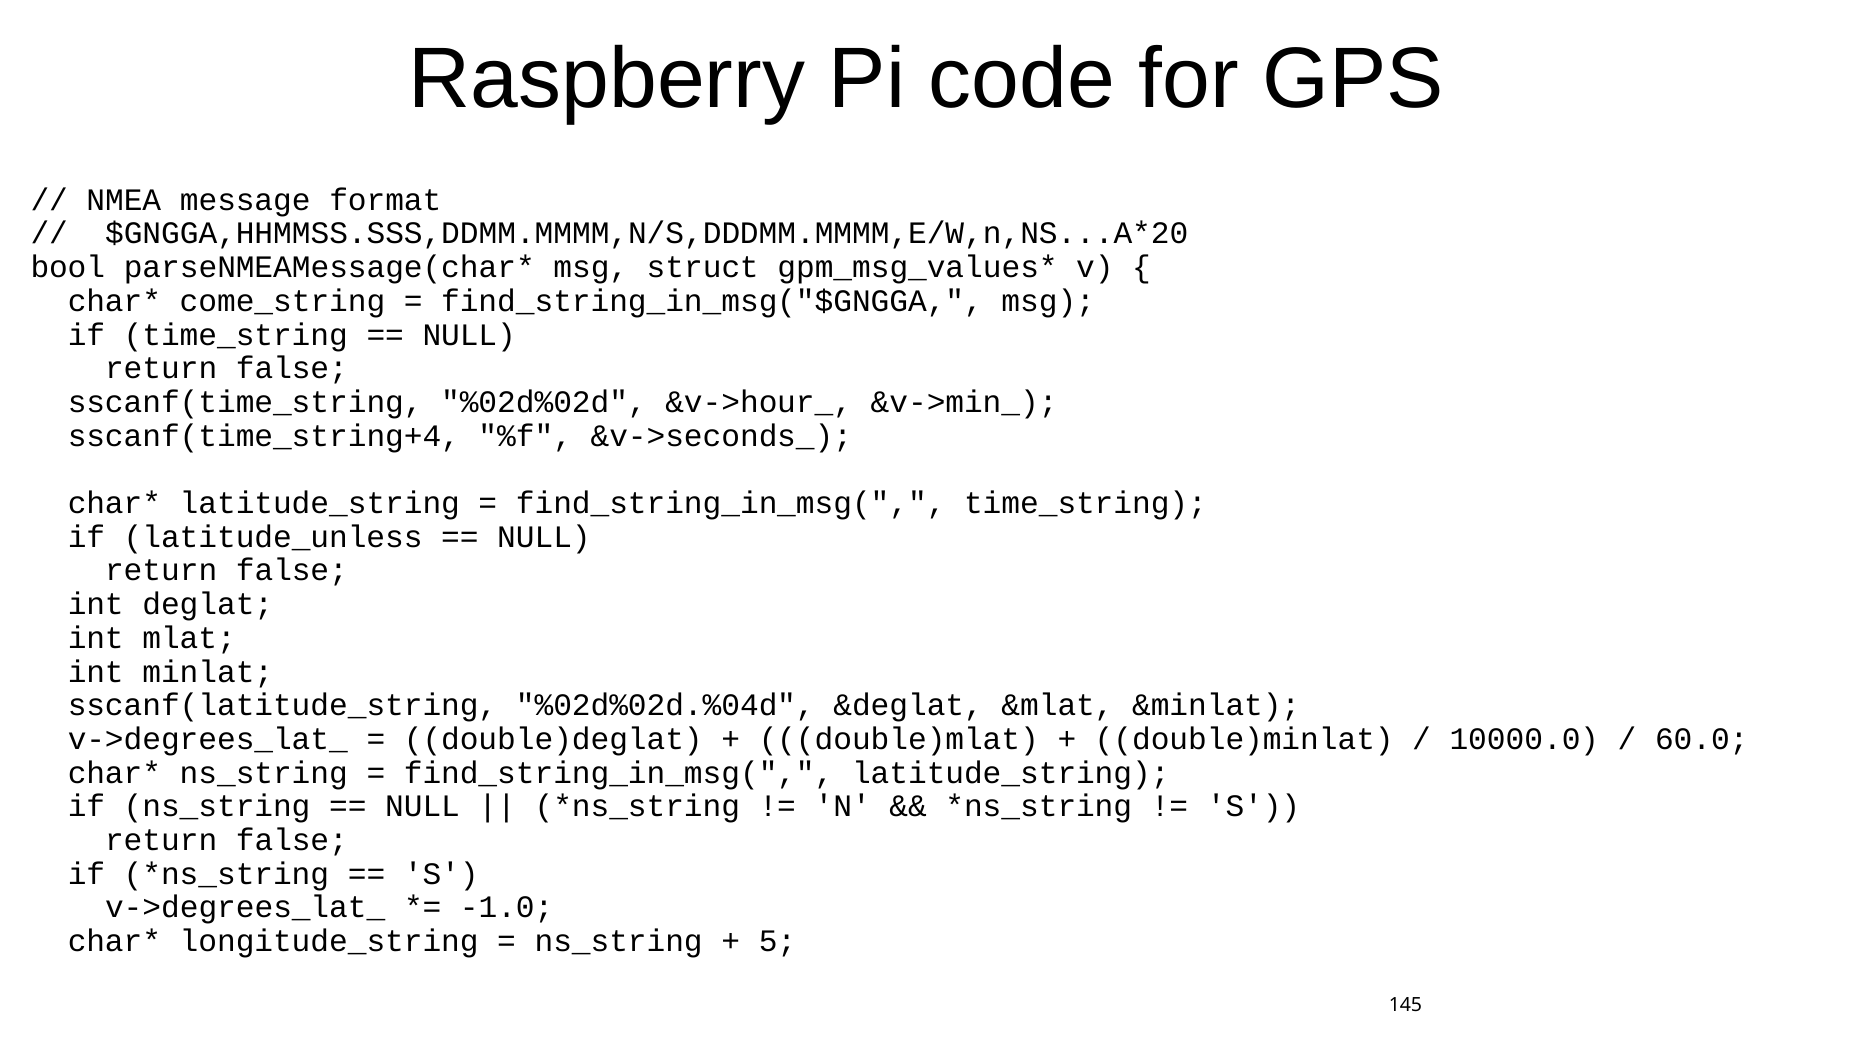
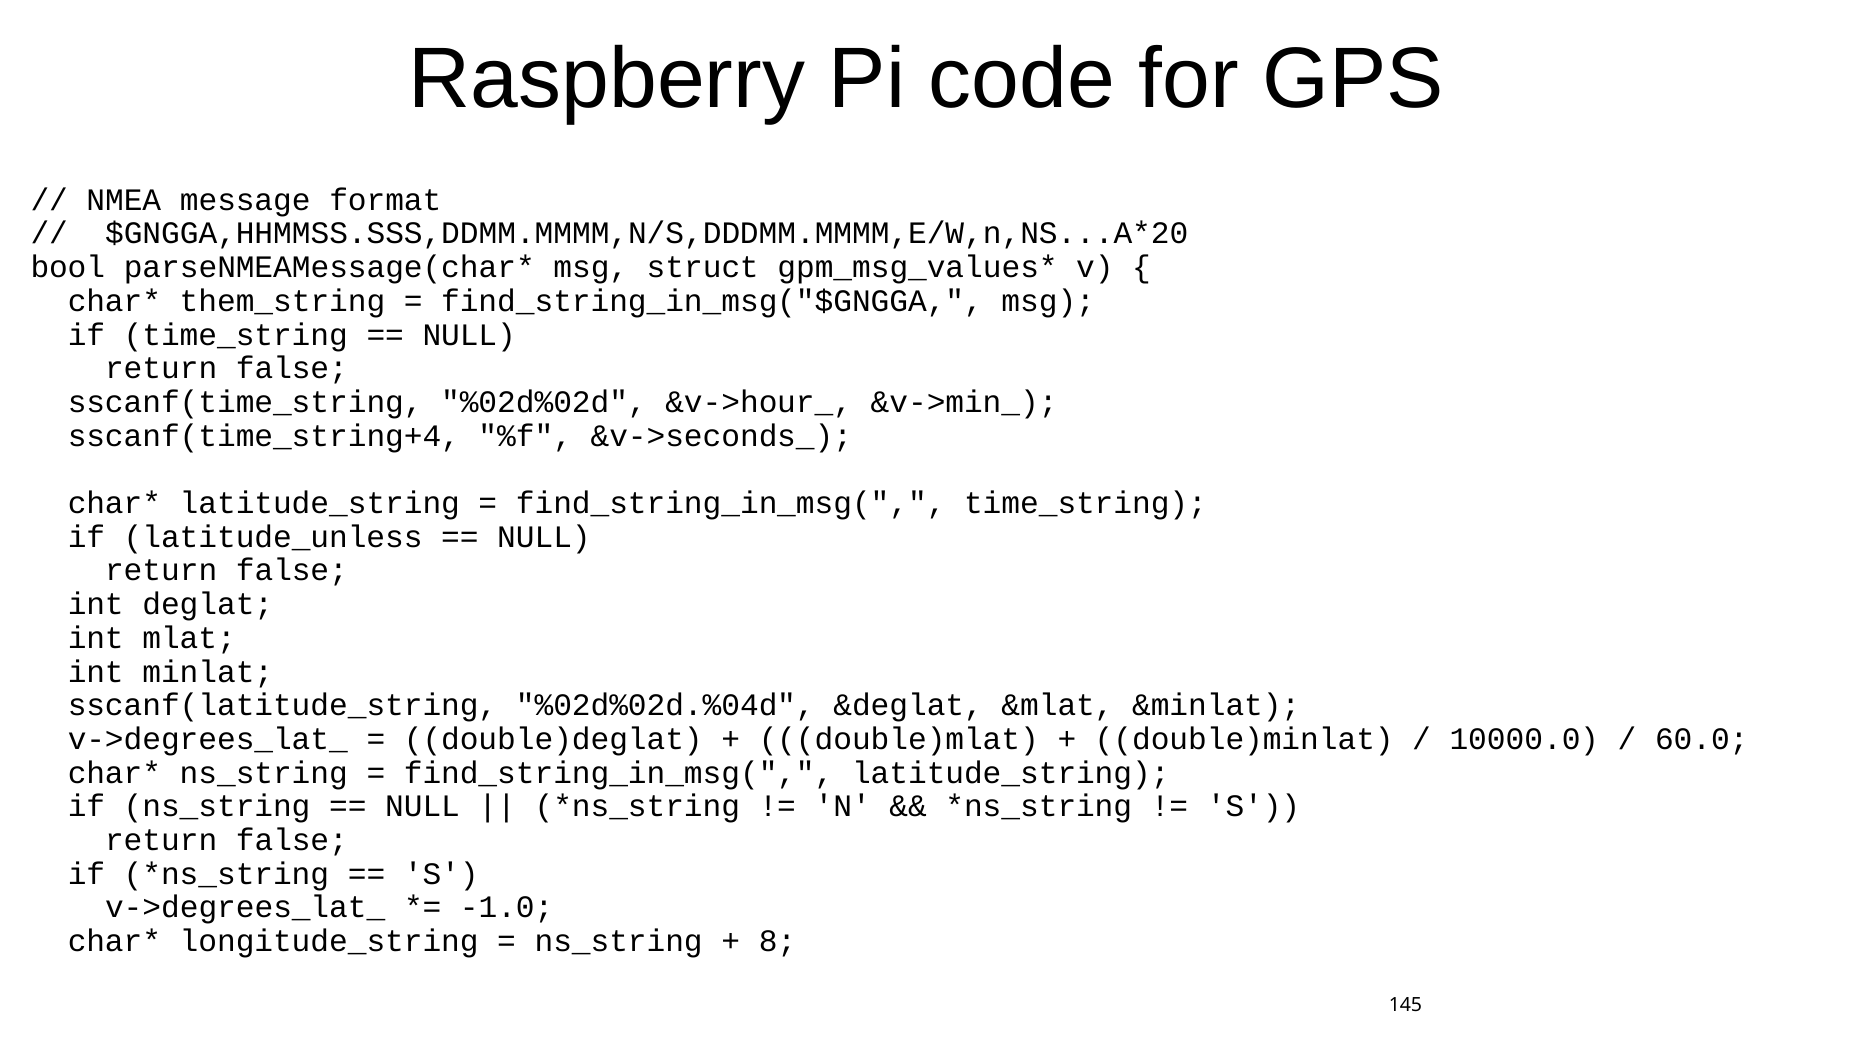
come_string: come_string -> them_string (283, 301)
5: 5 -> 8 (777, 941)
